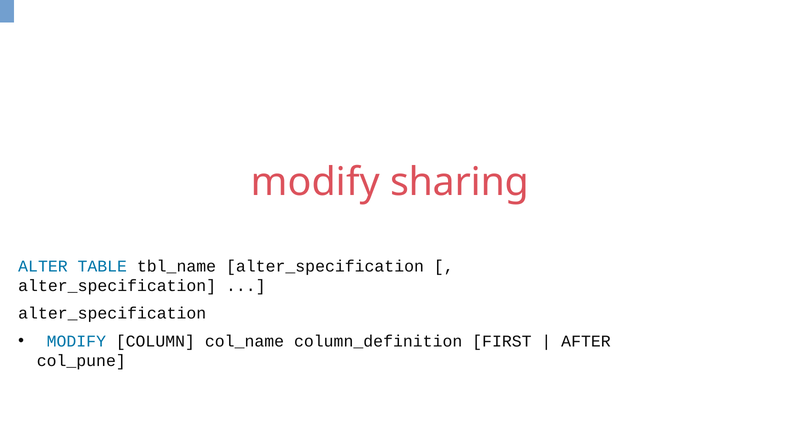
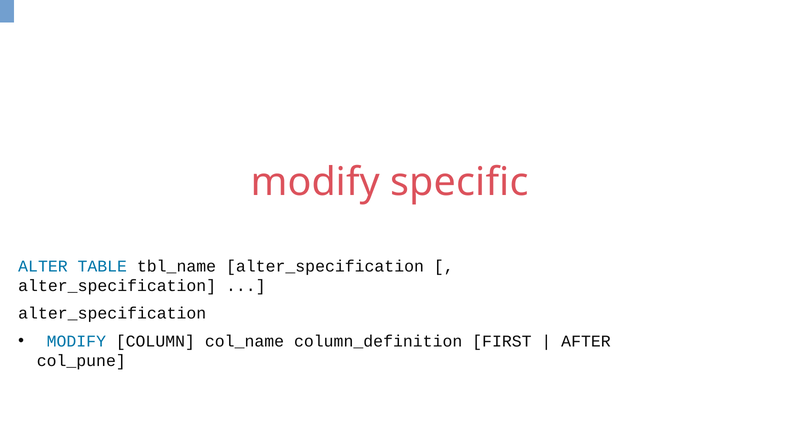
sharing: sharing -> specific (459, 182)
